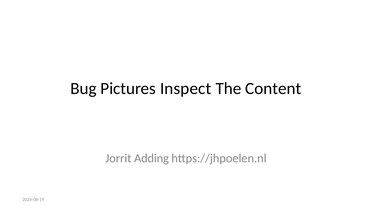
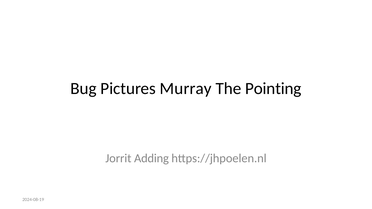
Inspect: Inspect -> Murray (186, 89)
Content: Content -> Pointing (273, 89)
